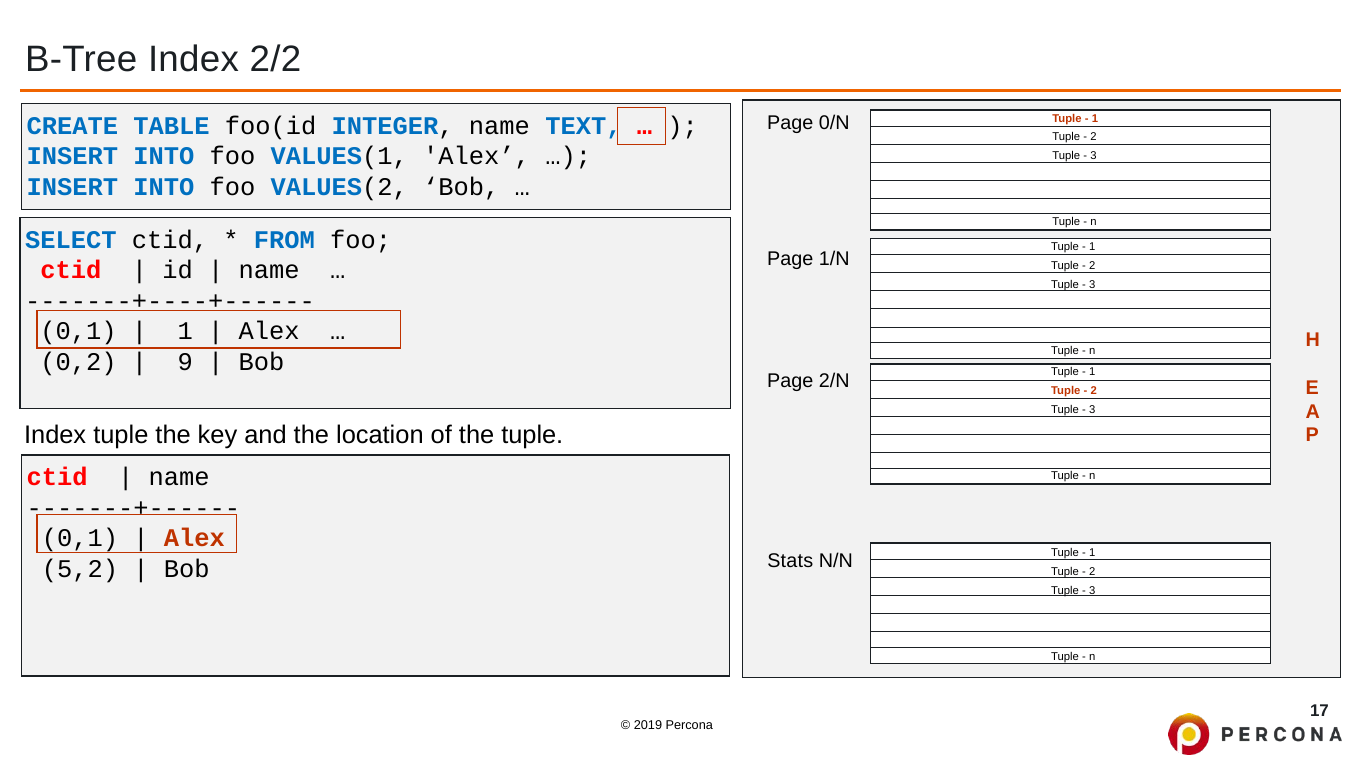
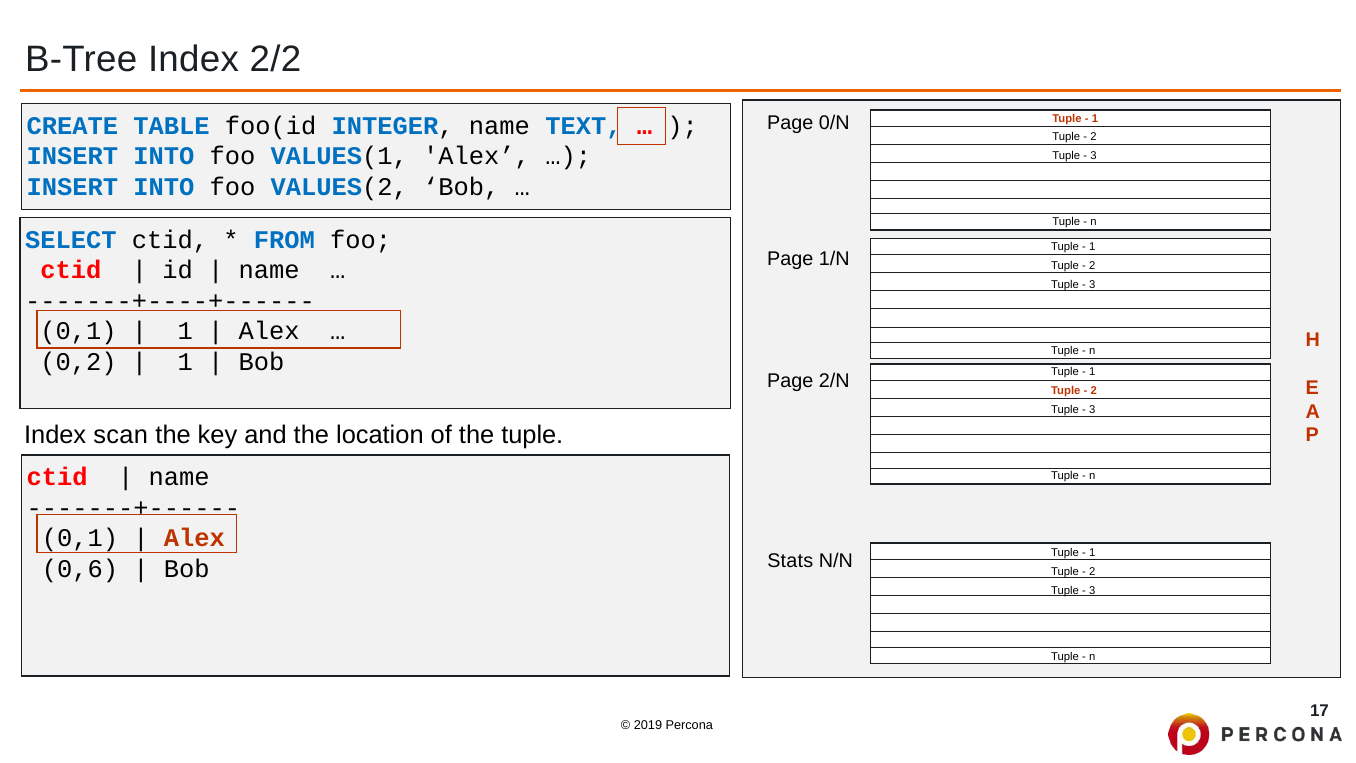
9: 9 -> 1 (185, 362)
Index tuple: tuple -> scan (121, 435)
5,2: 5,2 -> 0,6 (80, 569)
